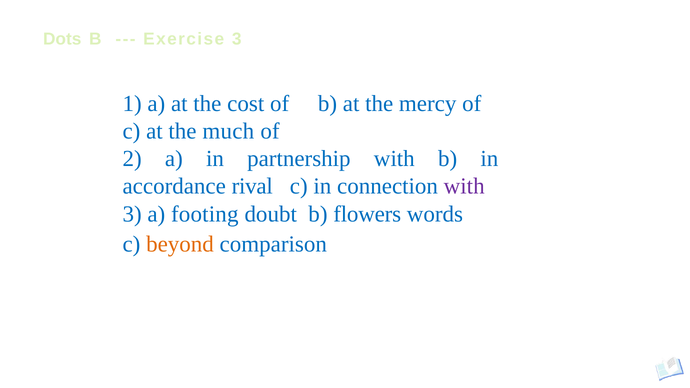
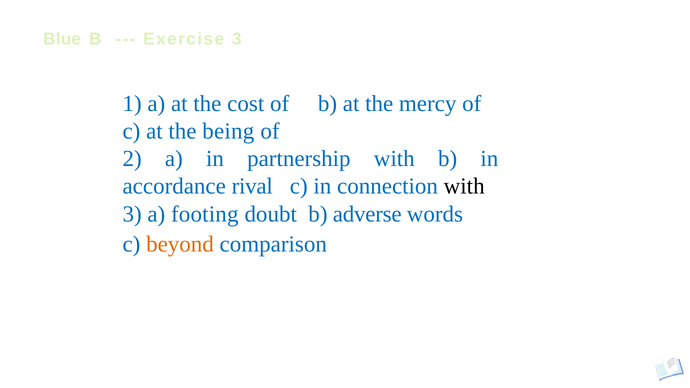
Dots: Dots -> Blue (62, 39)
much: much -> being (228, 131)
with colour: purple -> black (464, 186)
flowers: flowers -> adverse (367, 214)
